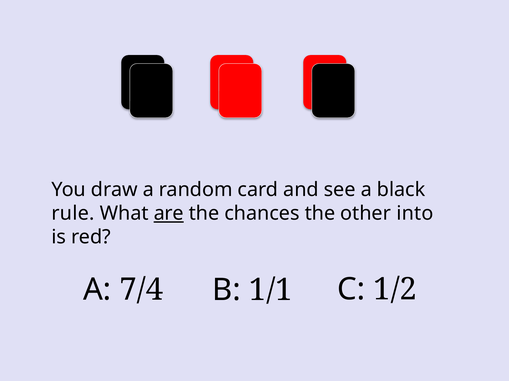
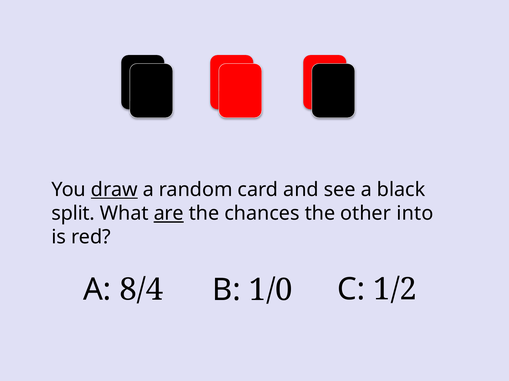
draw underline: none -> present (114, 190)
rule: rule -> split (73, 214)
7/4: 7/4 -> 8/4 (141, 290)
1/1: 1/1 -> 1/0 (271, 290)
